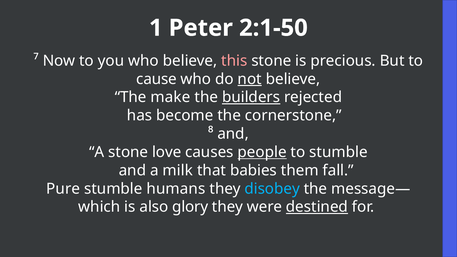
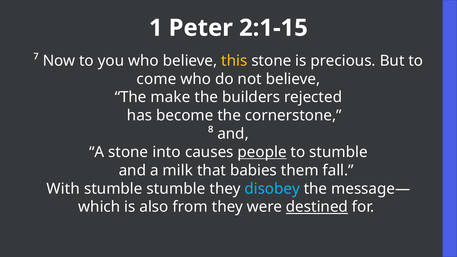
2:1-50: 2:1-50 -> 2:1-15 (273, 28)
this colour: pink -> yellow (234, 61)
cause: cause -> come (156, 79)
not underline: present -> none (250, 79)
builders underline: present -> none (251, 97)
love: love -> into (167, 152)
Pure: Pure -> With (63, 189)
stumble humans: humans -> stumble (176, 189)
glory: glory -> from (190, 207)
